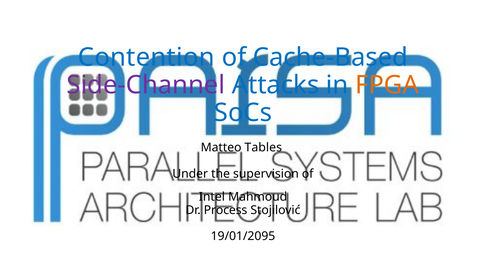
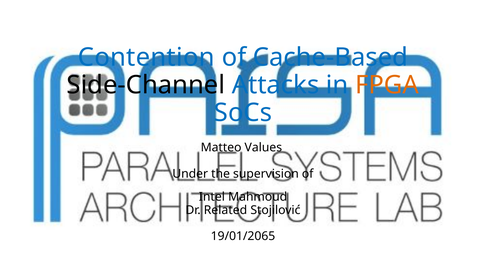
Side-Channel colour: purple -> black (146, 85)
Tables: Tables -> Values (263, 148)
Process: Process -> Related (225, 210)
19/01/2095: 19/01/2095 -> 19/01/2065 (243, 237)
